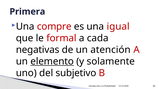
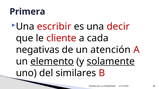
compre: compre -> escribir (54, 27)
igual: igual -> decir (118, 27)
formal: formal -> cliente (61, 38)
solamente underline: none -> present (111, 62)
subjetivo: subjetivo -> similares (76, 73)
